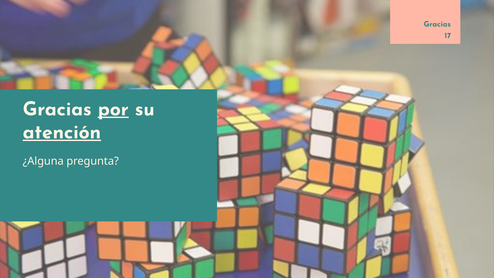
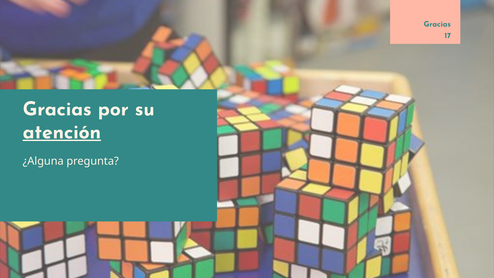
por underline: present -> none (113, 109)
